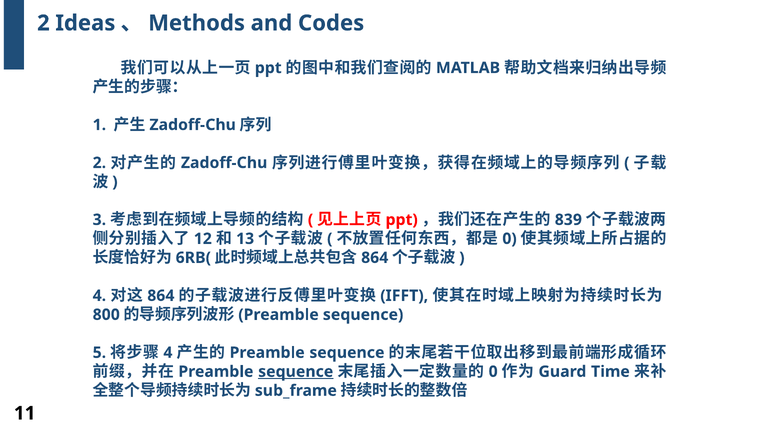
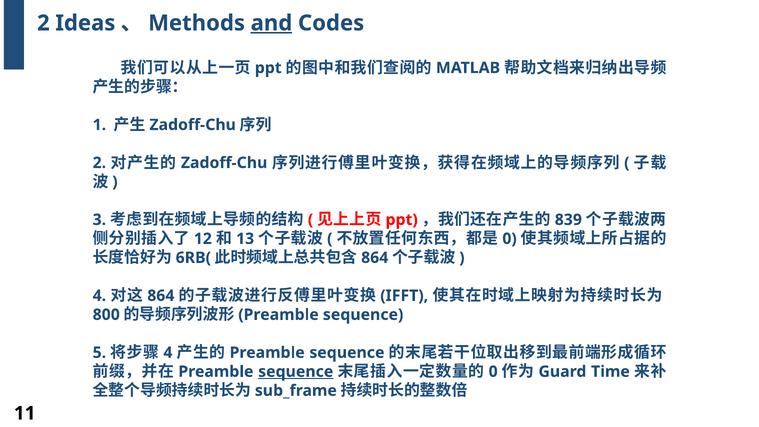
and underline: none -> present (271, 23)
